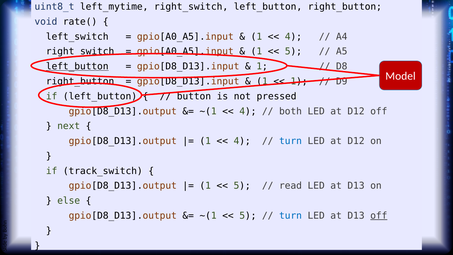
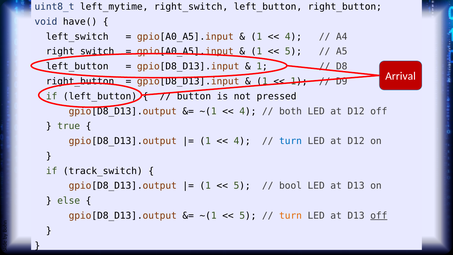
rate(: rate( -> have( (80, 22)
left_button underline: present -> none (77, 66)
Model: Model -> Arrival (401, 76)
next: next -> true (69, 126)
read: read -> bool (291, 186)
turn colour: blue -> orange (291, 216)
